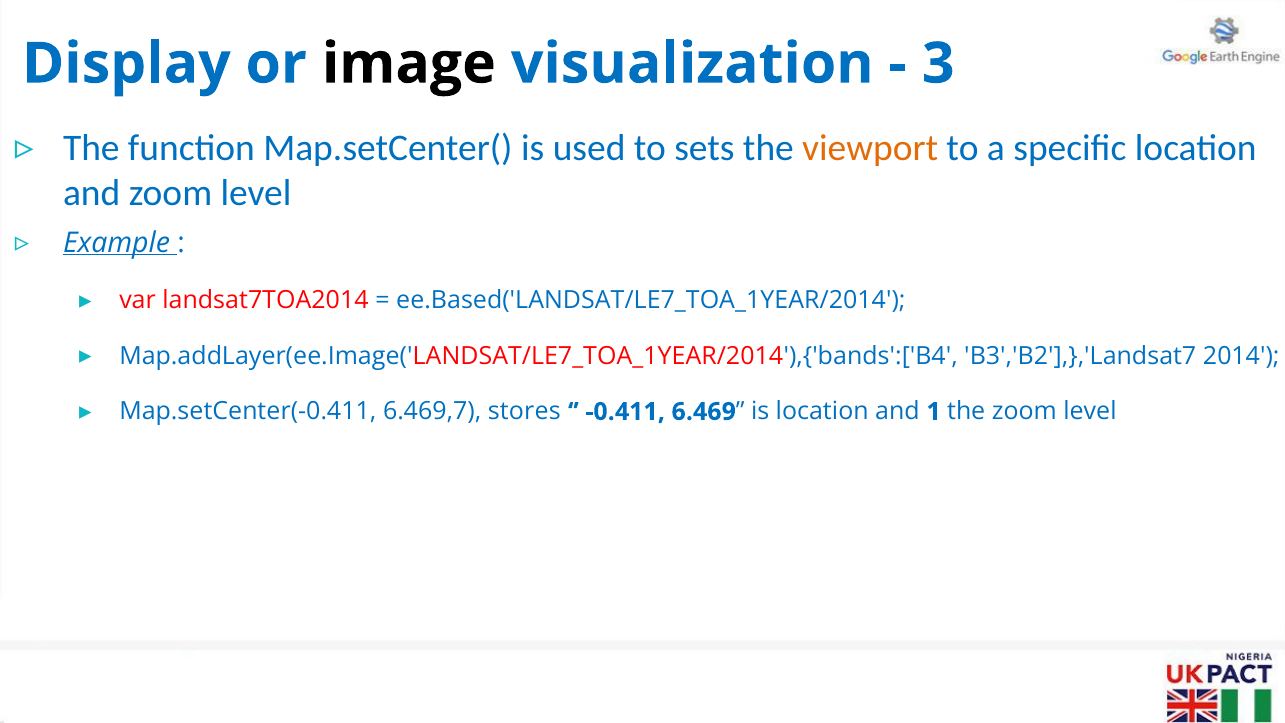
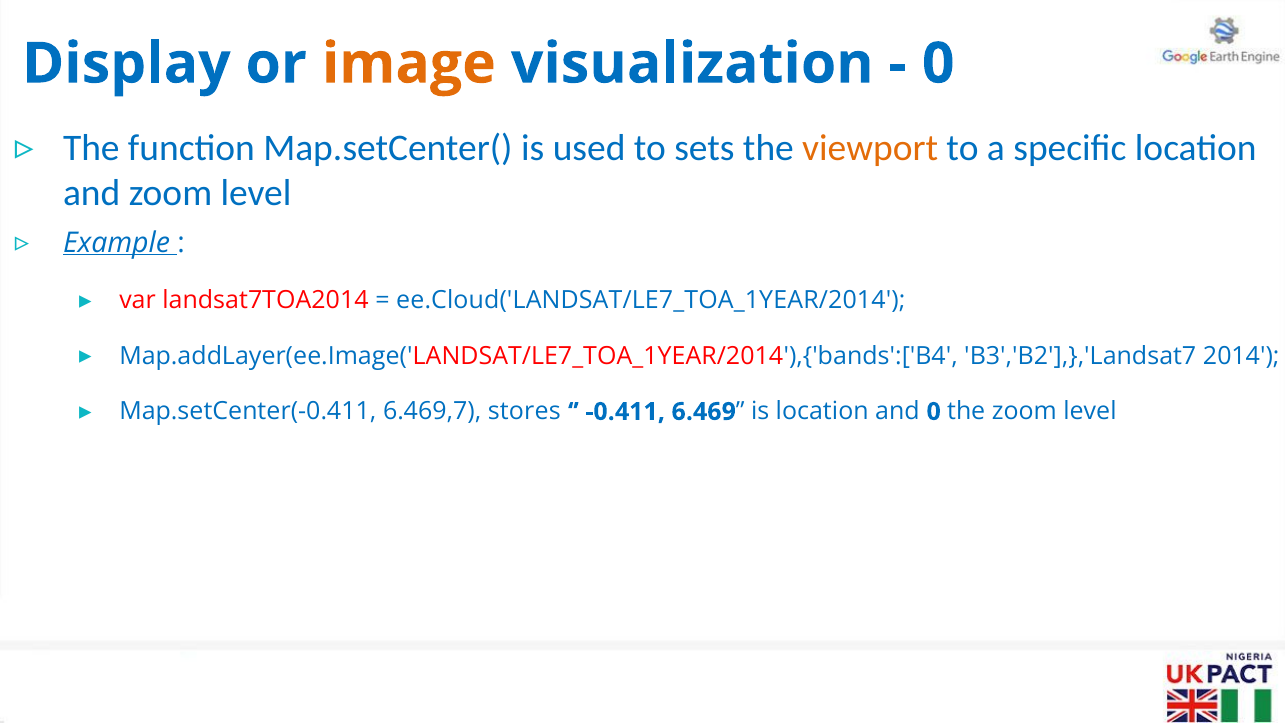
image colour: black -> orange (409, 64)
3: 3 -> 0 (938, 64)
ee.Based('LANDSAT/LE7_TOA_1YEAR/2014: ee.Based('LANDSAT/LE7_TOA_1YEAR/2014 -> ee.Cloud('LANDSAT/LE7_TOA_1YEAR/2014 (651, 300)
and 1: 1 -> 0 (934, 412)
